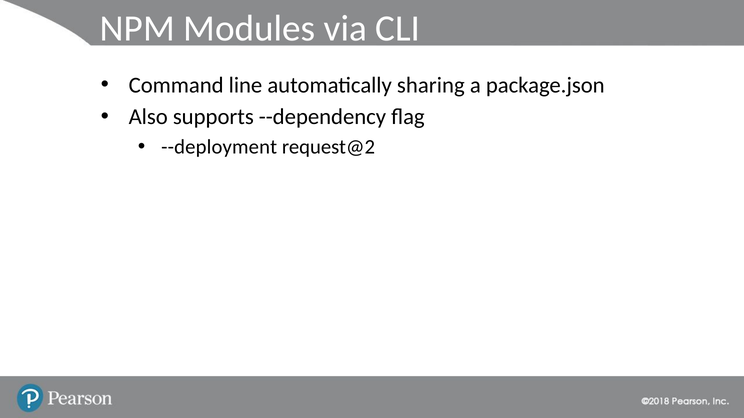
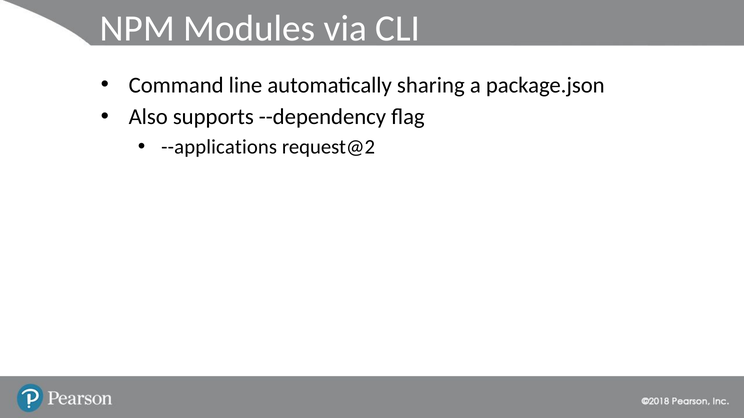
--deployment: --deployment -> --applications (219, 147)
